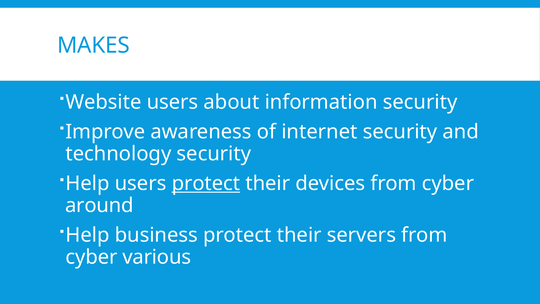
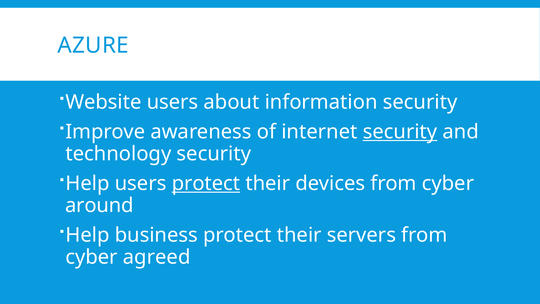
MAKES: MAKES -> AZURE (93, 45)
security underline: none -> present (400, 132)
various: various -> agreed (157, 257)
